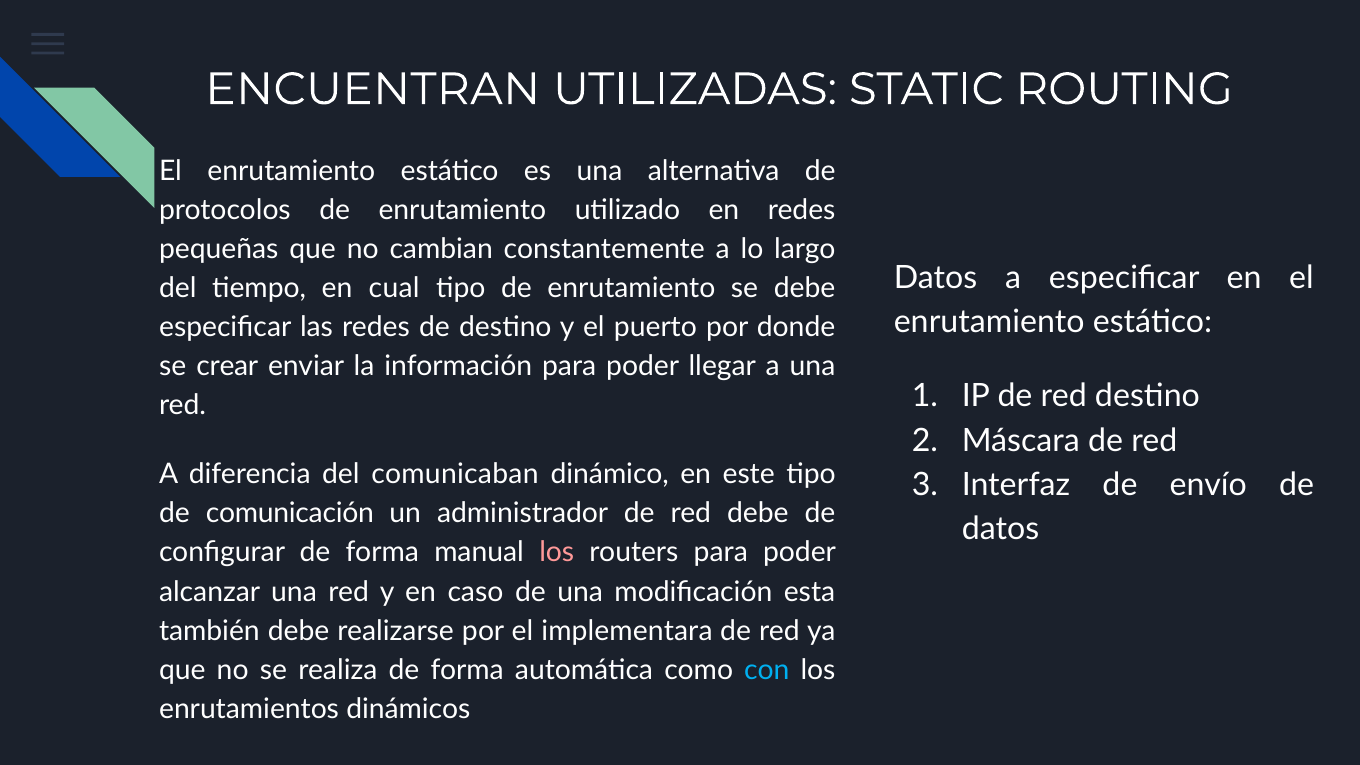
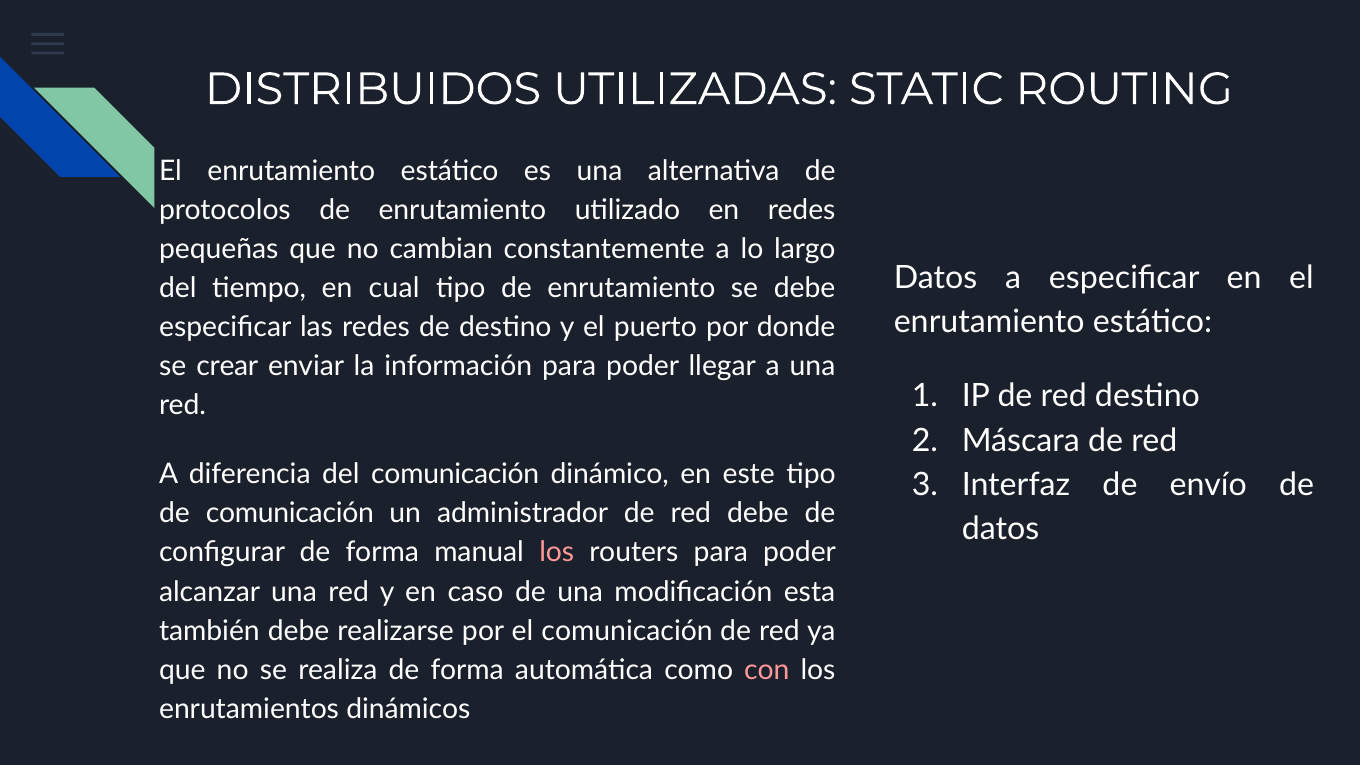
ENCUENTRAN: ENCUENTRAN -> DISTRIBUIDOS (373, 89)
del comunicaban: comunicaban -> comunicación (455, 474)
el implementara: implementara -> comunicación (627, 631)
con colour: light blue -> pink (767, 670)
